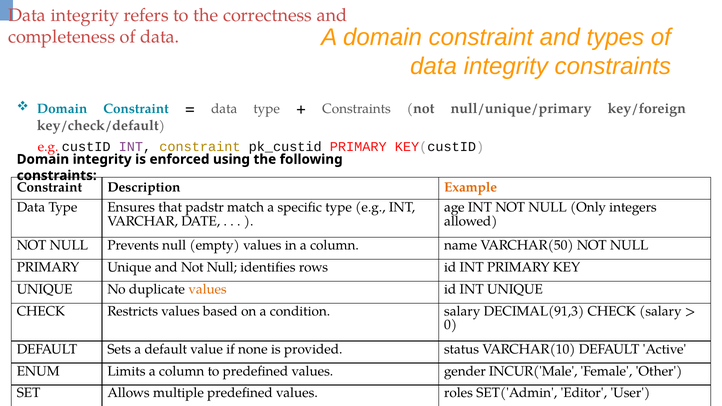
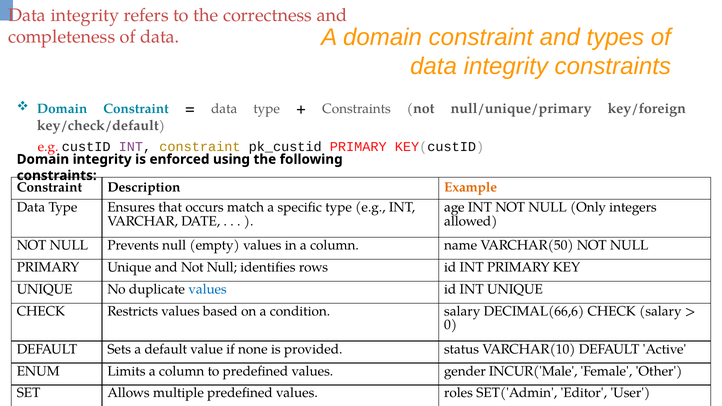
padstr: padstr -> occurs (205, 208)
values colour: orange -> blue (208, 289)
DECIMAL(91,3: DECIMAL(91,3 -> DECIMAL(66,6 (534, 311)
